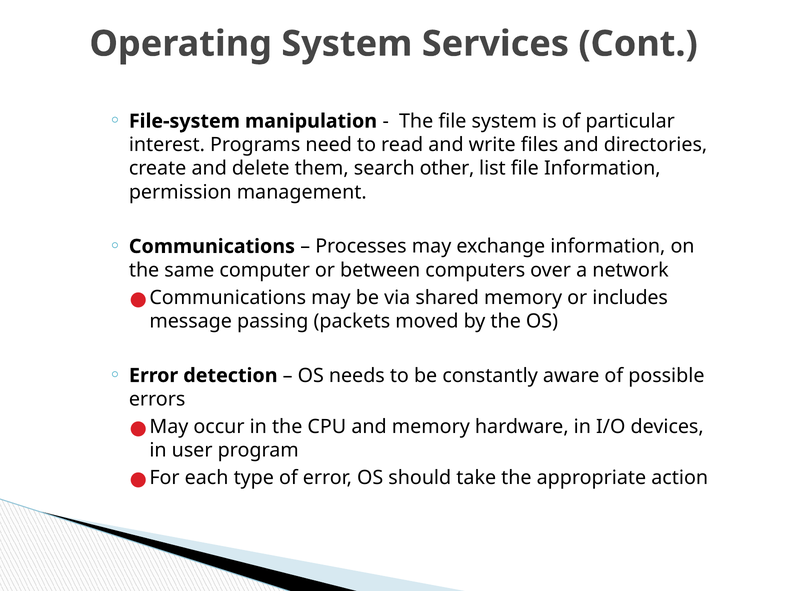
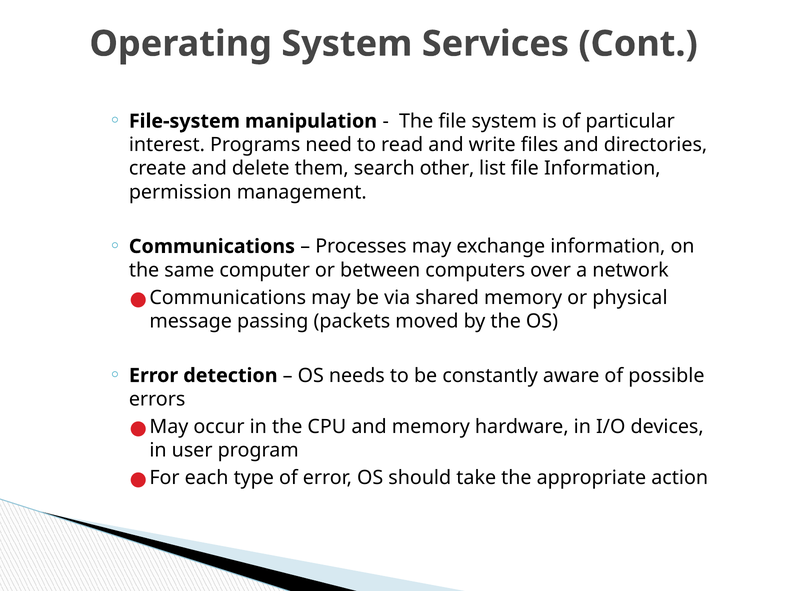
includes: includes -> physical (630, 298)
